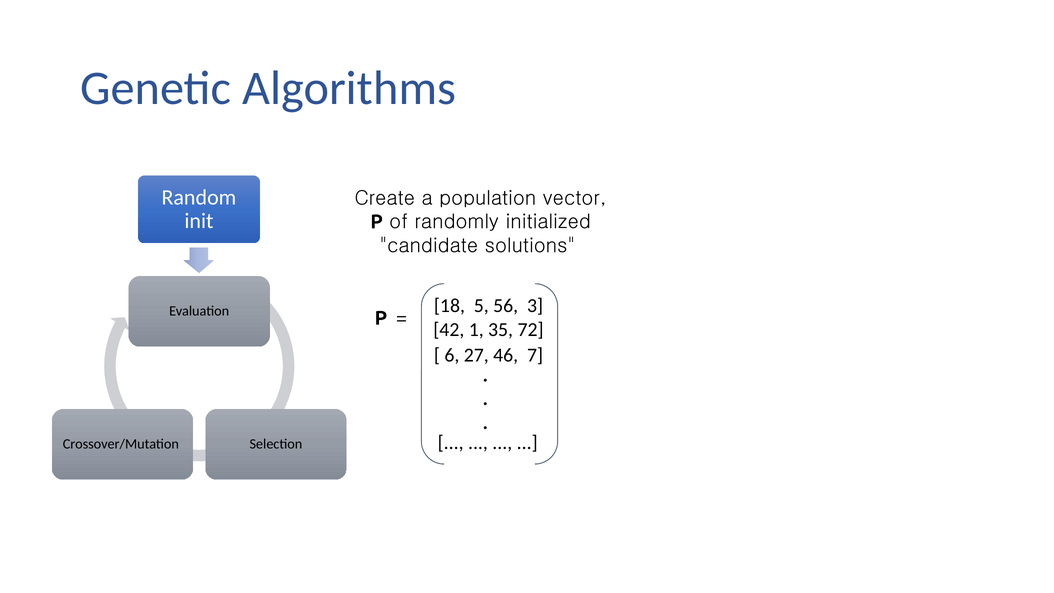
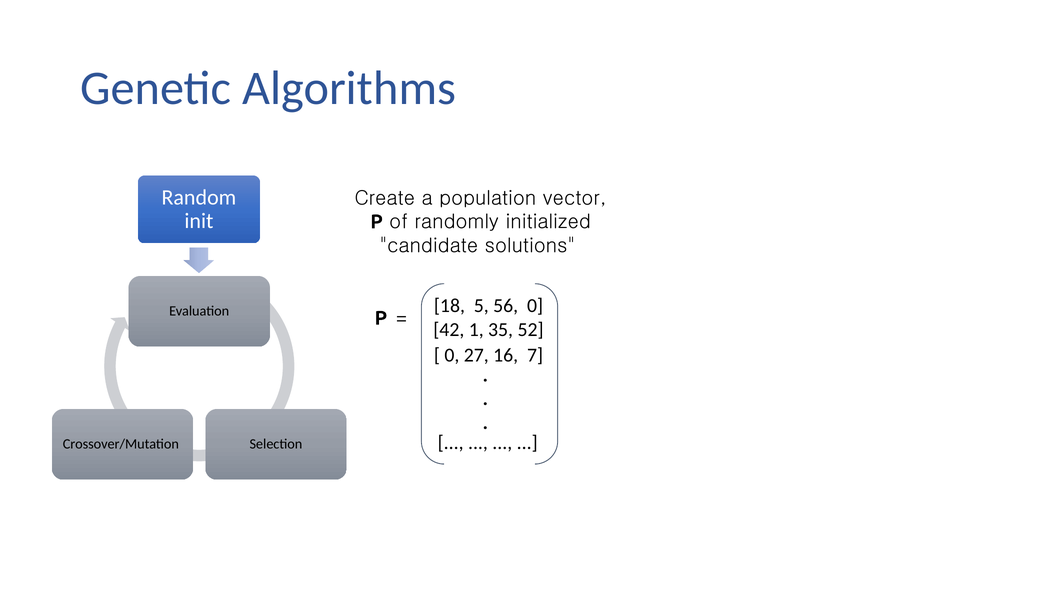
56 3: 3 -> 0 (535, 306)
72: 72 -> 52 (531, 330)
6: 6 -> 0 (452, 355)
46: 46 -> 16 (506, 355)
